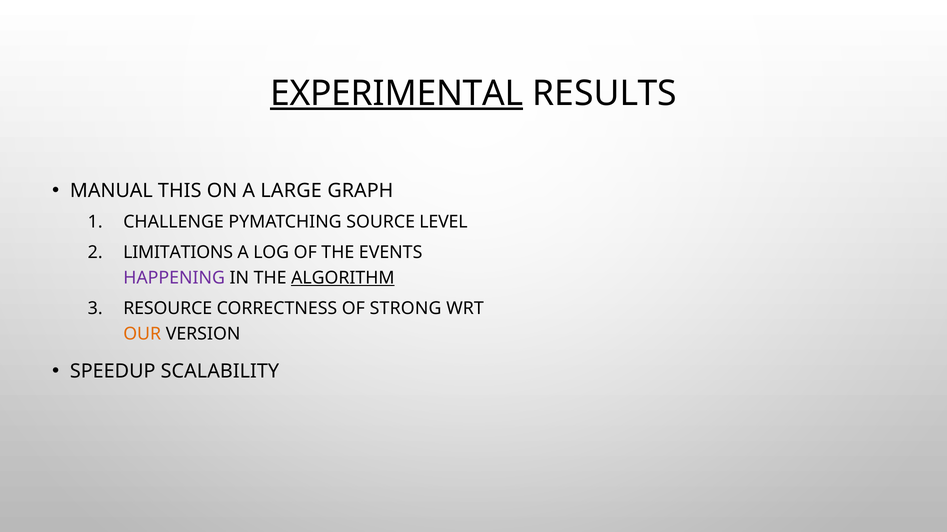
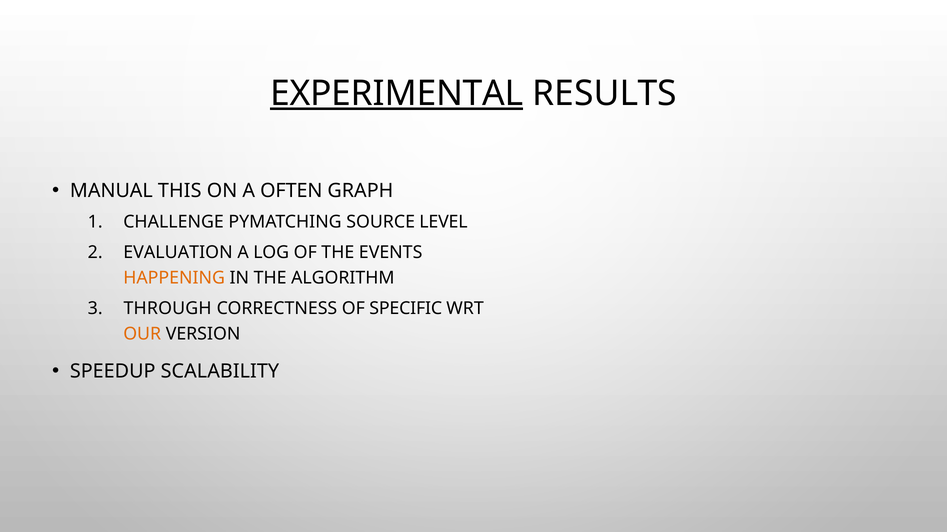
LARGE: LARGE -> OFTEN (291, 191)
LIMITATIONS: LIMITATIONS -> EVALUATION (178, 253)
HAPPENING colour: purple -> orange (174, 278)
ALGORITHM underline: present -> none (343, 278)
RESOURCE: RESOURCE -> THROUGH (168, 309)
STRONG: STRONG -> SPECIFIC (406, 309)
